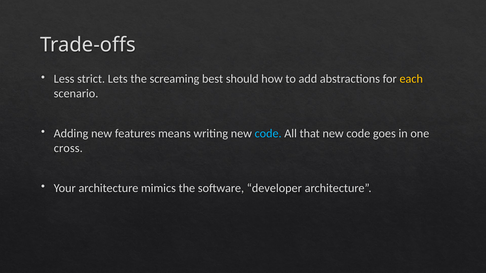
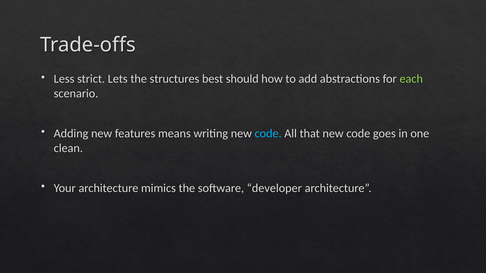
screaming: screaming -> structures (174, 79)
each colour: yellow -> light green (411, 79)
cross: cross -> clean (68, 148)
